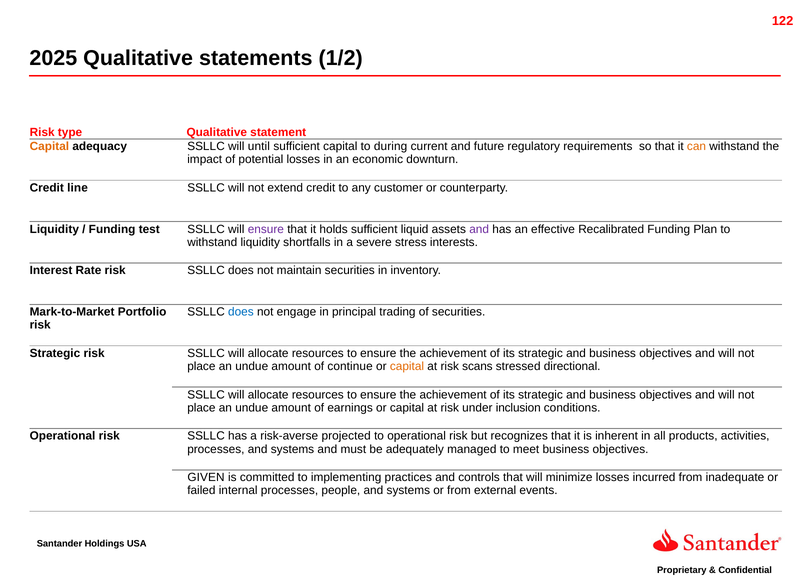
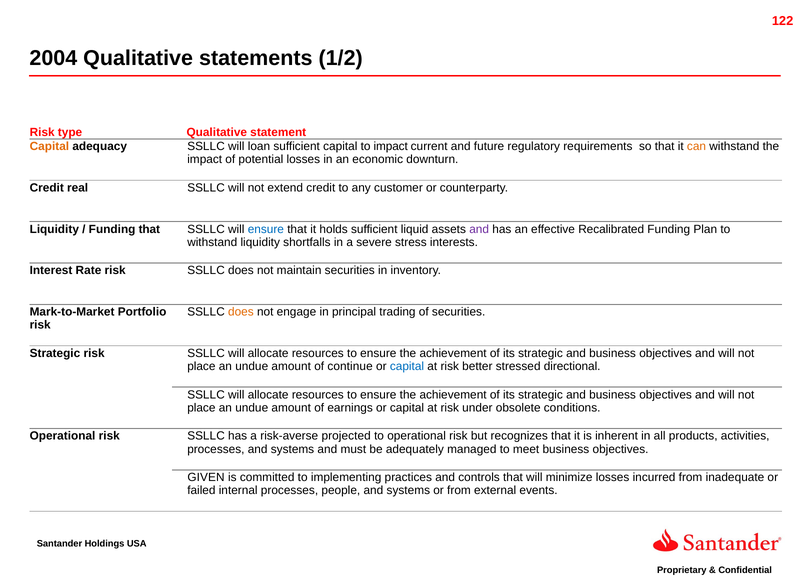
2025: 2025 -> 2004 (53, 58)
until: until -> loan (259, 146)
to during: during -> impact (391, 146)
line: line -> real (78, 188)
Funding test: test -> that (149, 229)
ensure colour: purple -> blue (266, 229)
does colour: blue -> orange (241, 312)
capital colour: orange -> blue (407, 366)
scans: scans -> better (477, 366)
inclusion: inclusion -> obsolete (518, 408)
